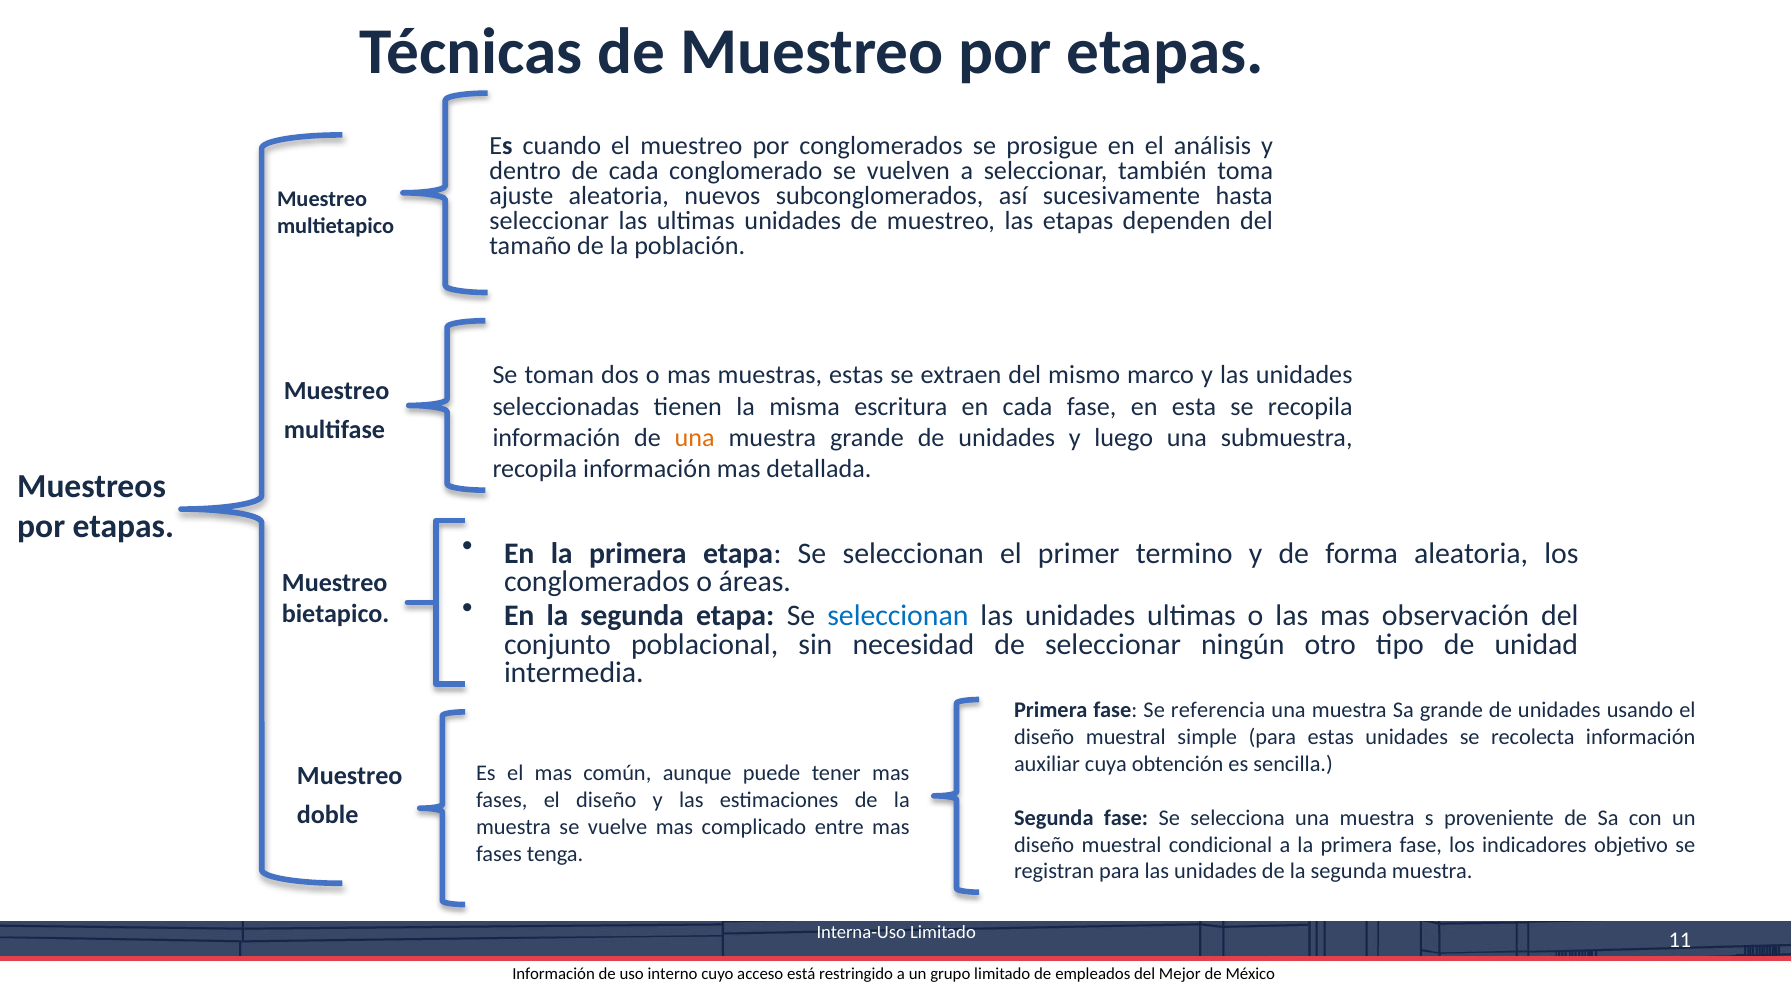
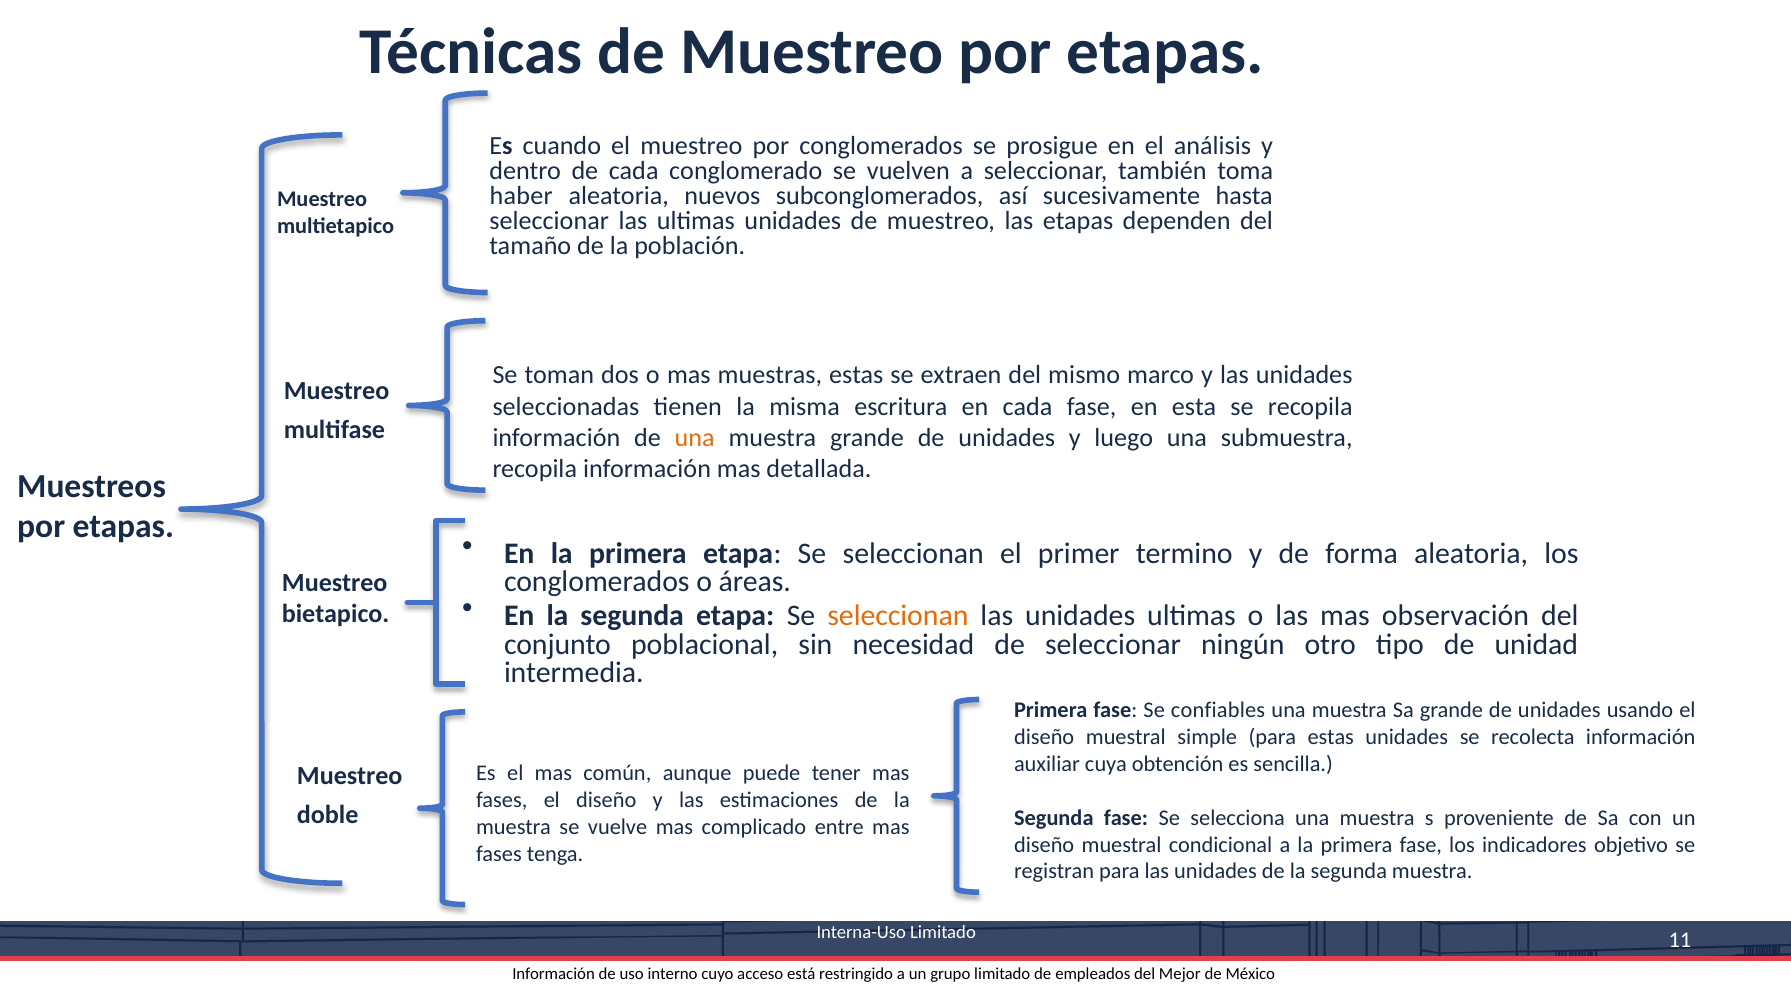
ajuste: ajuste -> haber (521, 196)
seleccionan colour: blue -> orange (898, 616)
referencia: referencia -> confiables (1218, 711)
